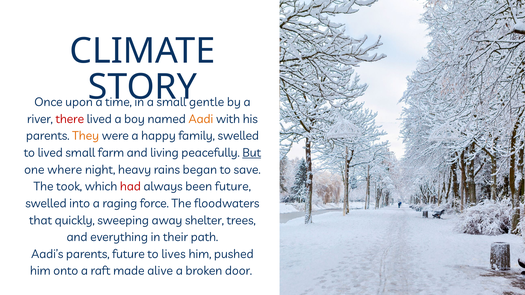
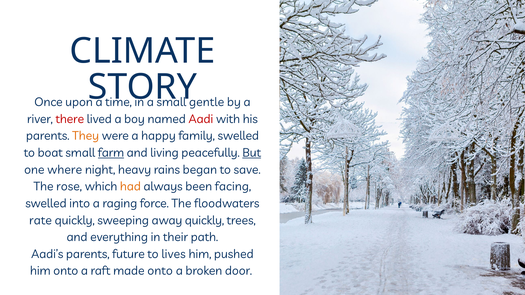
Aadi colour: orange -> red (201, 119)
to lived: lived -> boat (50, 153)
farm underline: none -> present (111, 153)
took: took -> rose (69, 187)
had colour: red -> orange (130, 187)
been future: future -> facing (233, 187)
that: that -> rate (40, 221)
away shelter: shelter -> quickly (205, 221)
made alive: alive -> onto (160, 271)
